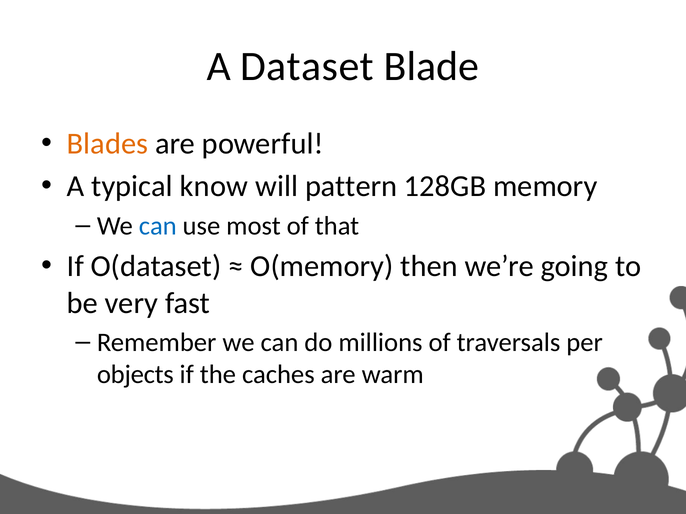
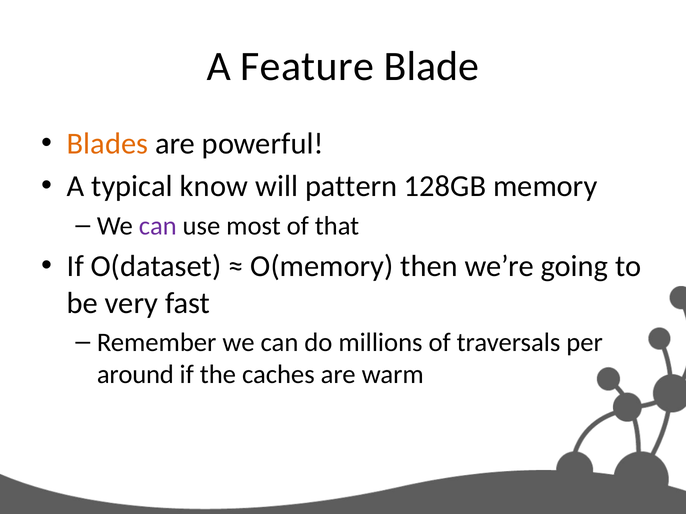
Dataset: Dataset -> Feature (307, 66)
can colour: blue -> purple (158, 226)
objects: objects -> around (135, 375)
